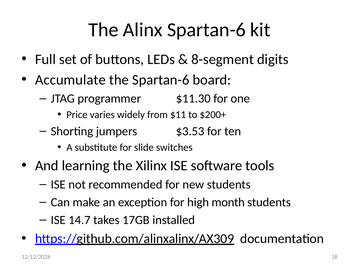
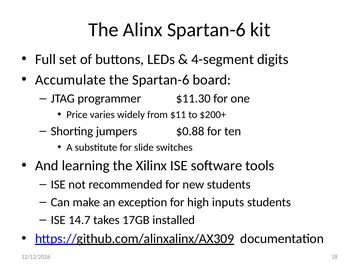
8-segment: 8-segment -> 4-segment (223, 59)
$3.53: $3.53 -> $0.88 (190, 131)
month: month -> inputs (228, 202)
